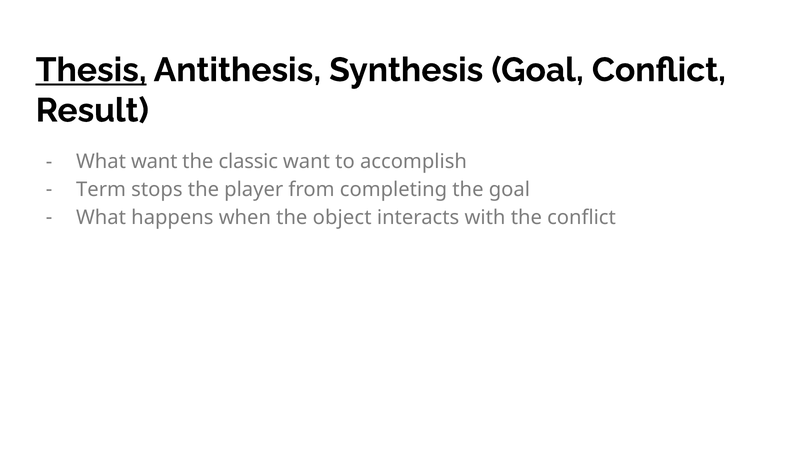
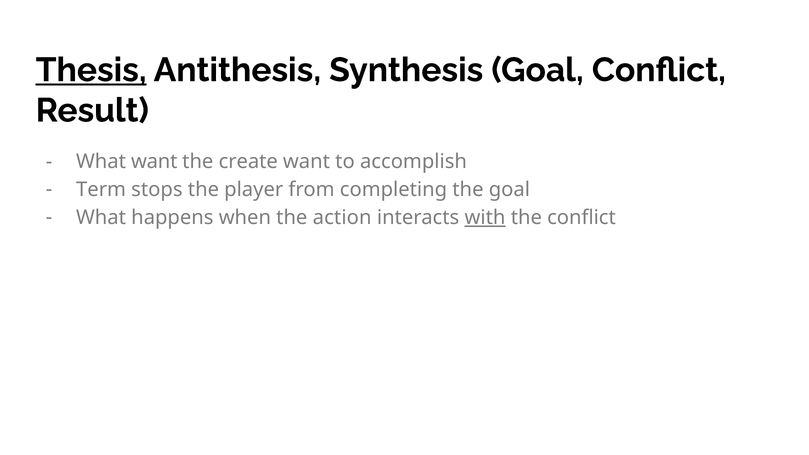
classic: classic -> create (248, 162)
object: object -> action (342, 218)
with underline: none -> present (485, 218)
